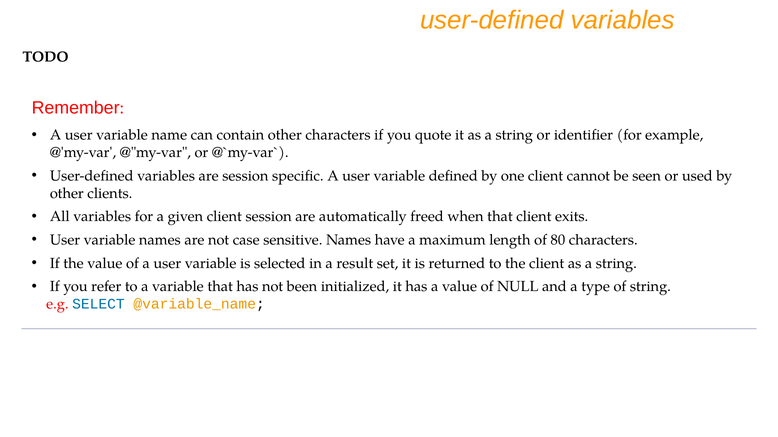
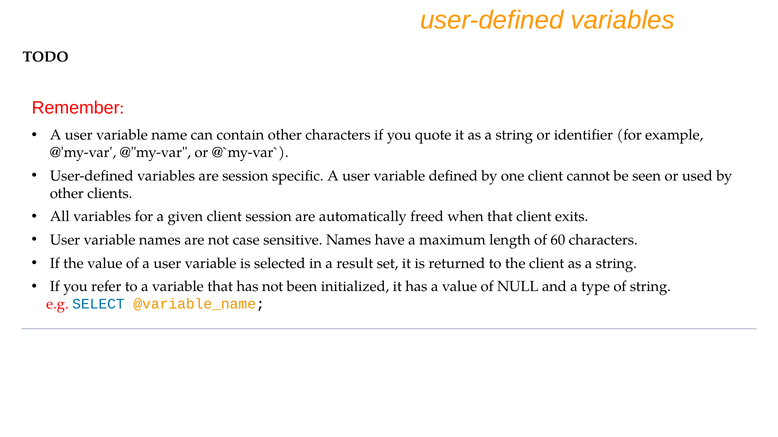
80: 80 -> 60 (558, 240)
